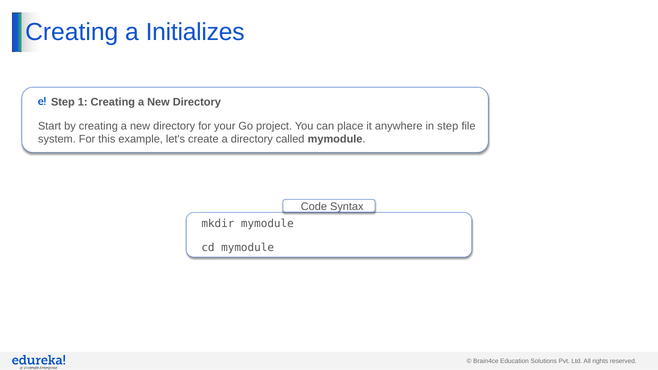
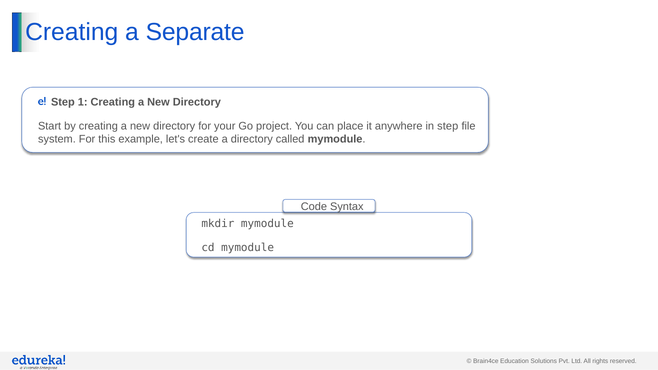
Initializes: Initializes -> Separate (195, 32)
